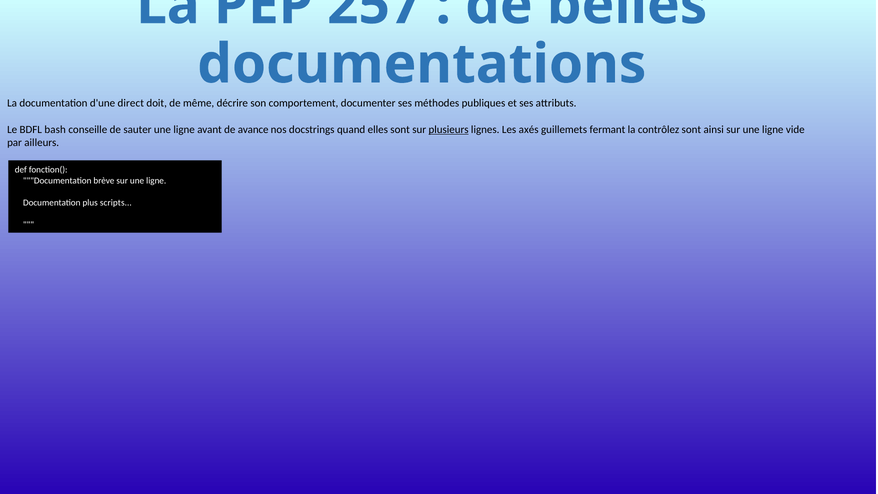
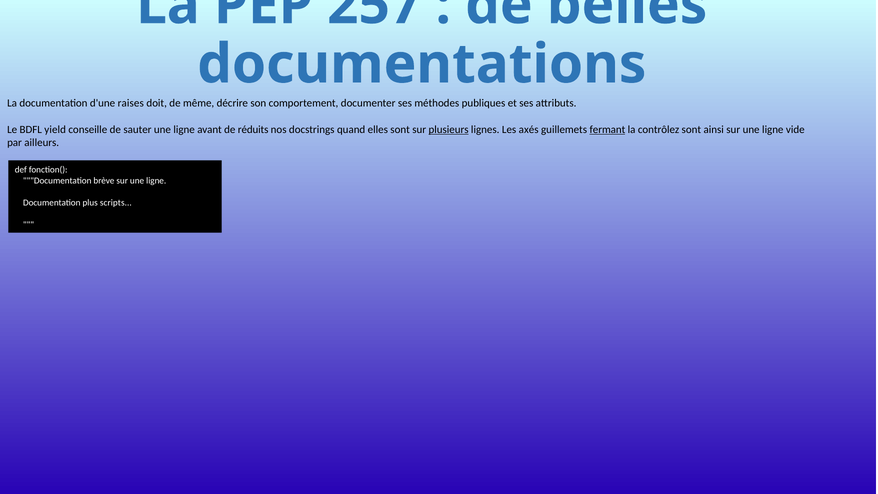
direct: direct -> raises (131, 103)
bash: bash -> yield (55, 129)
avance: avance -> réduits (253, 129)
fermant underline: none -> present (607, 129)
